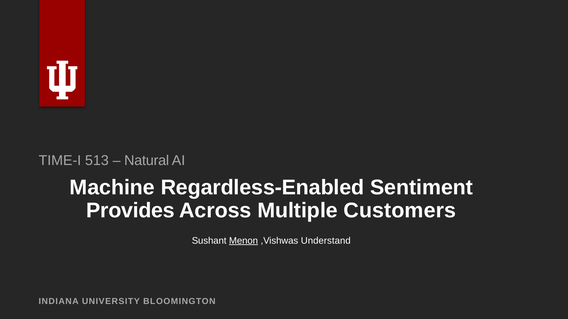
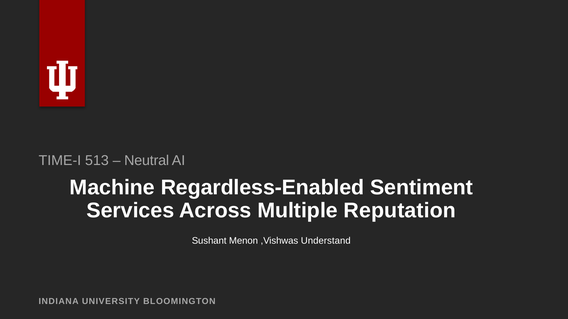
Natural: Natural -> Neutral (147, 161)
Provides: Provides -> Services (130, 211)
Customers: Customers -> Reputation (400, 211)
Menon underline: present -> none (244, 241)
